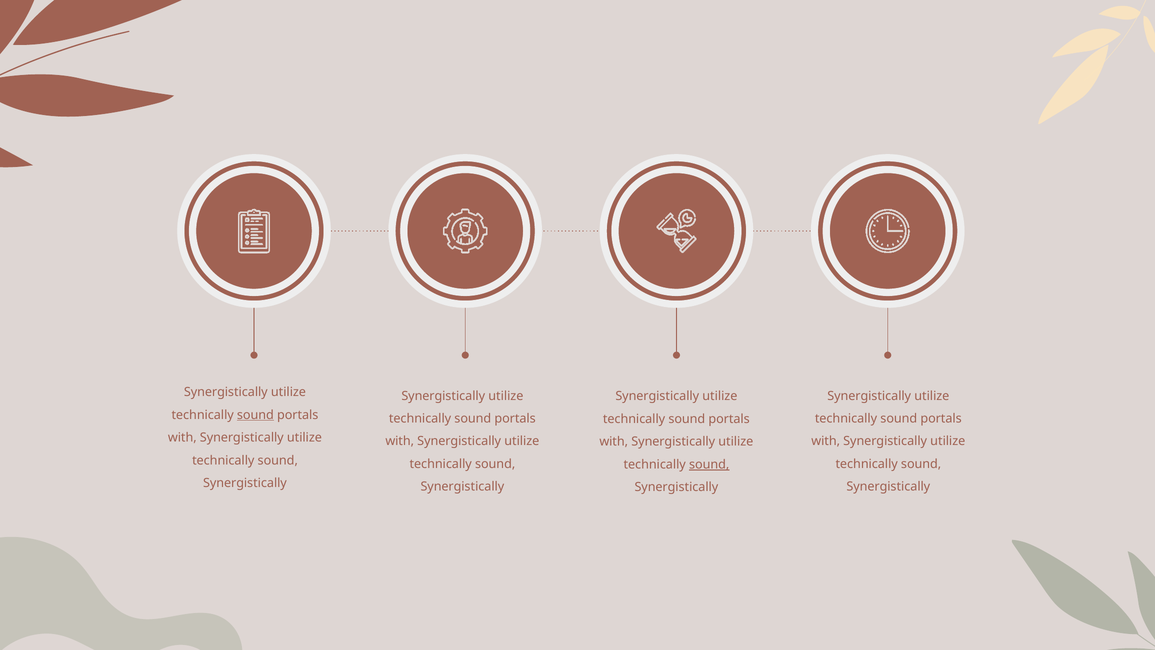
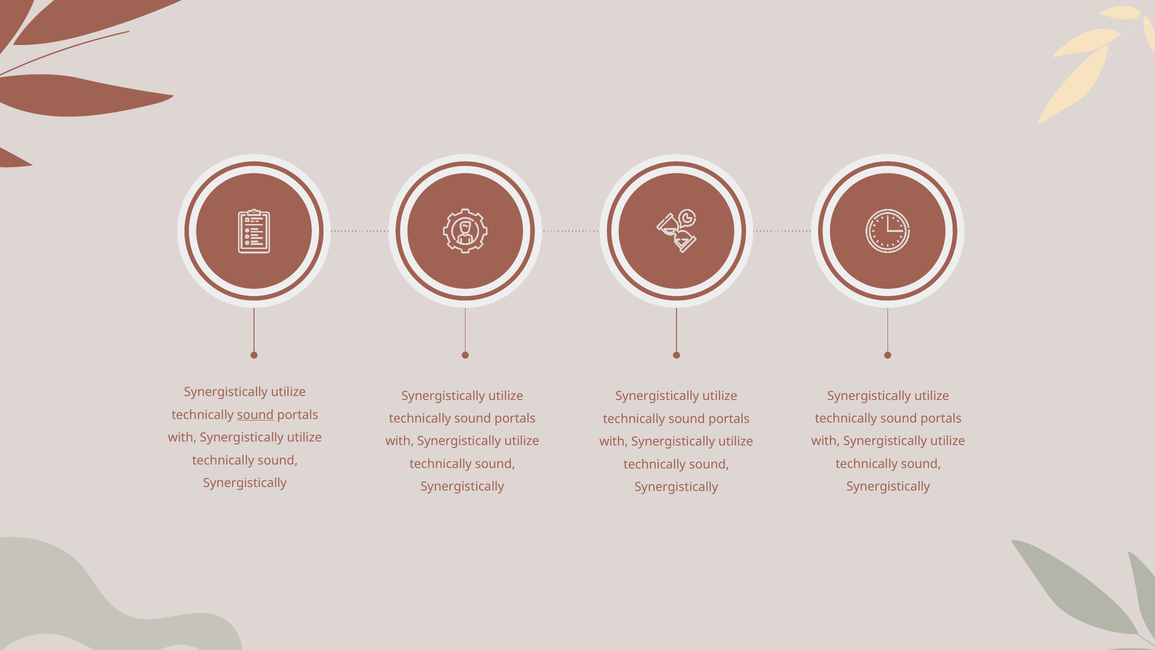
sound underline: present -> none (709, 464)
